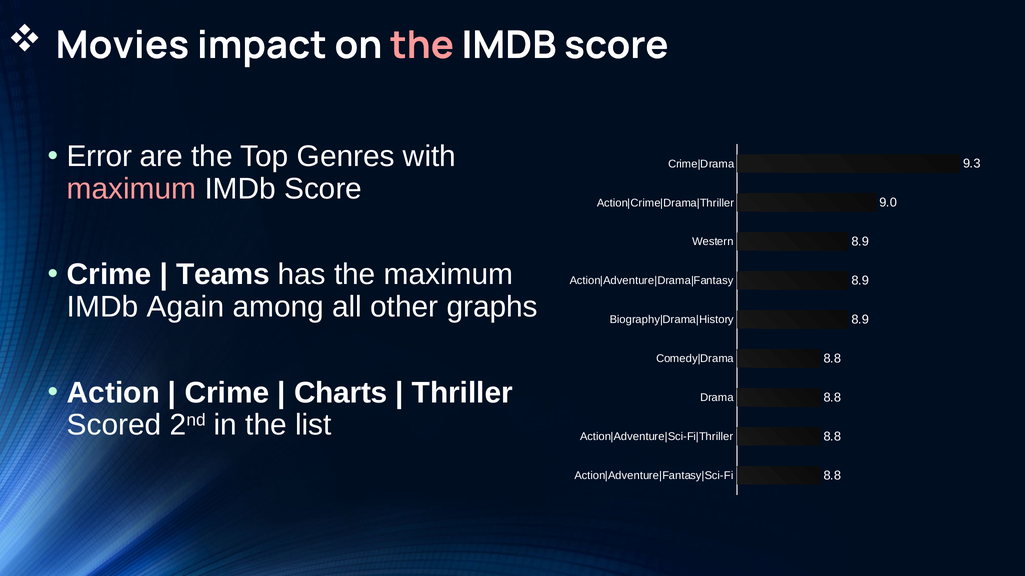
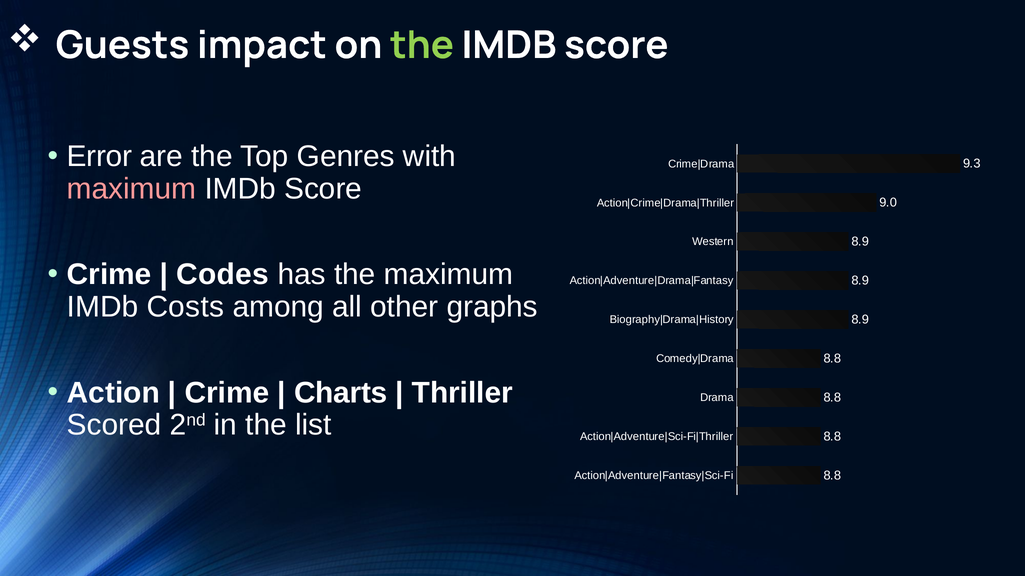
Movies: Movies -> Guests (122, 45)
the colour: pink -> light green (422, 45)
Teams: Teams -> Codes (223, 275)
Again: Again -> Costs (185, 307)
